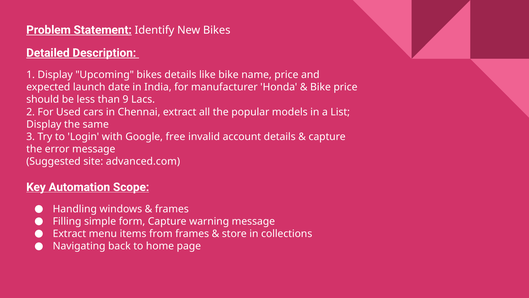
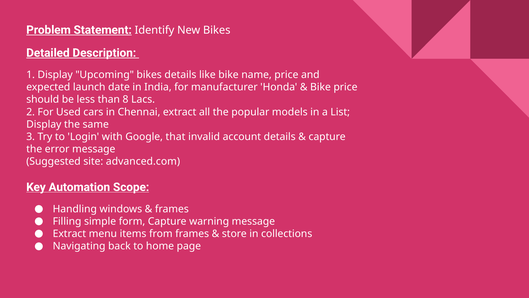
9: 9 -> 8 (126, 99)
free: free -> that (176, 136)
